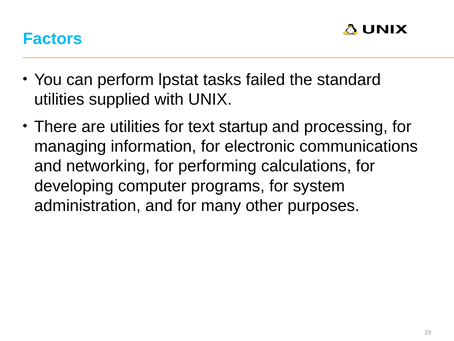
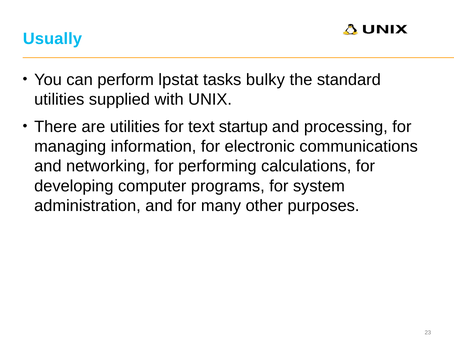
Factors: Factors -> Usually (52, 39)
failed: failed -> bulky (265, 80)
